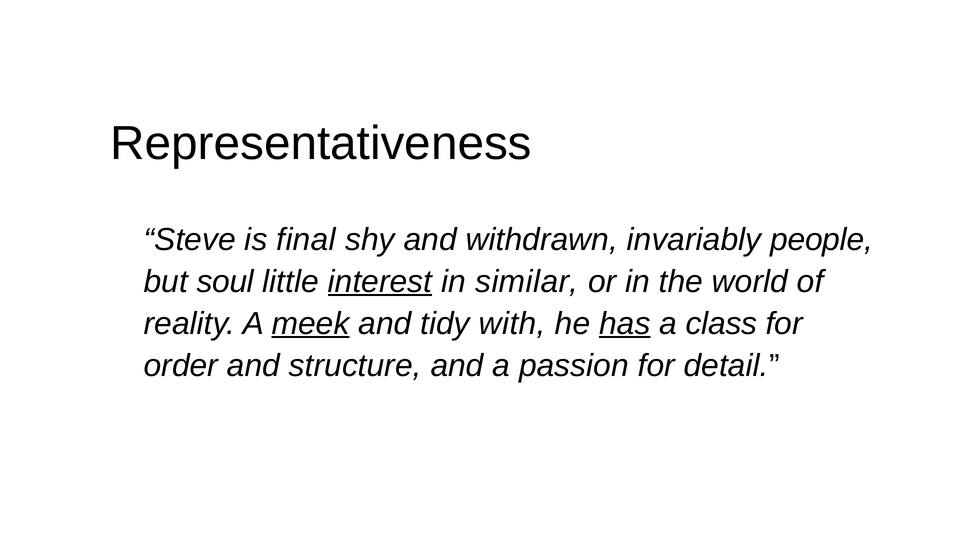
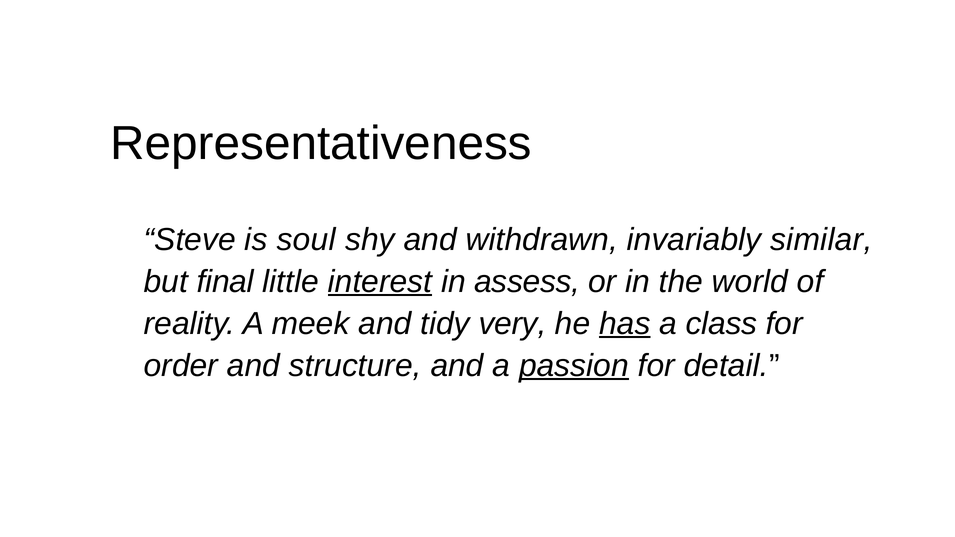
final: final -> soul (306, 240)
people: people -> similar (821, 240)
soul: soul -> final (225, 282)
similar: similar -> assess (527, 282)
meek underline: present -> none (311, 324)
with: with -> very (513, 324)
passion underline: none -> present (574, 366)
